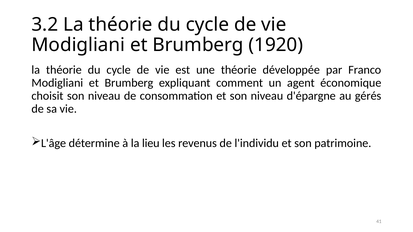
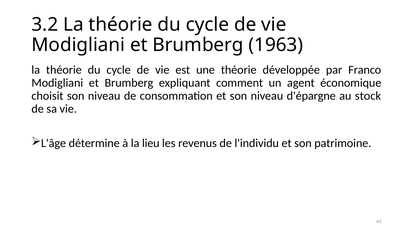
1920: 1920 -> 1963 (276, 45)
gérés: gérés -> stock (368, 96)
